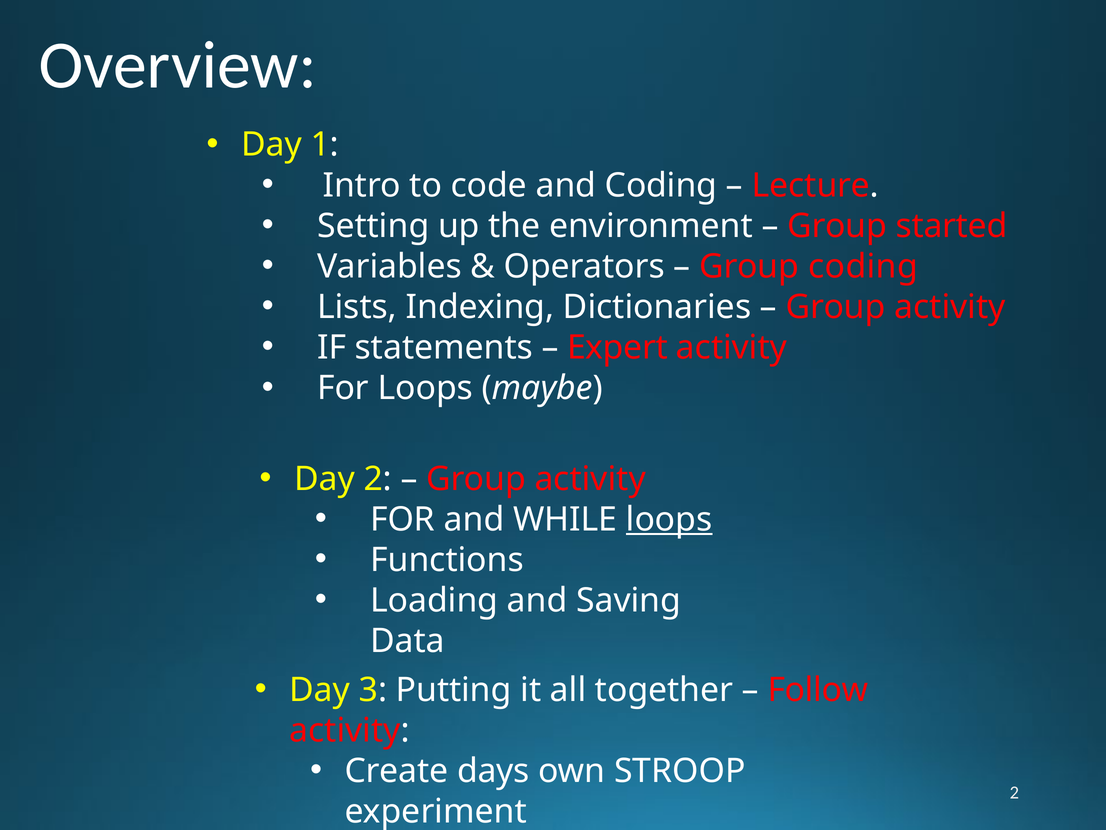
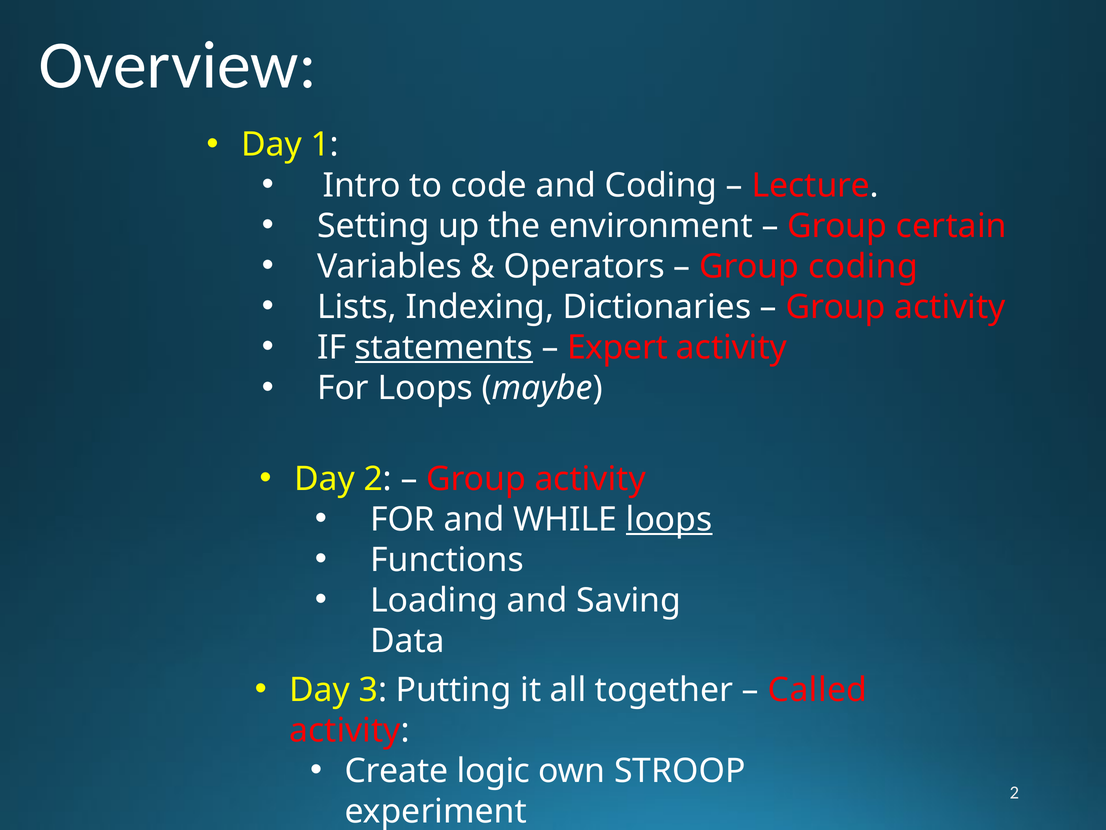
started: started -> certain (951, 226)
statements underline: none -> present (444, 347)
Follow: Follow -> Called (818, 690)
days: days -> logic (493, 771)
